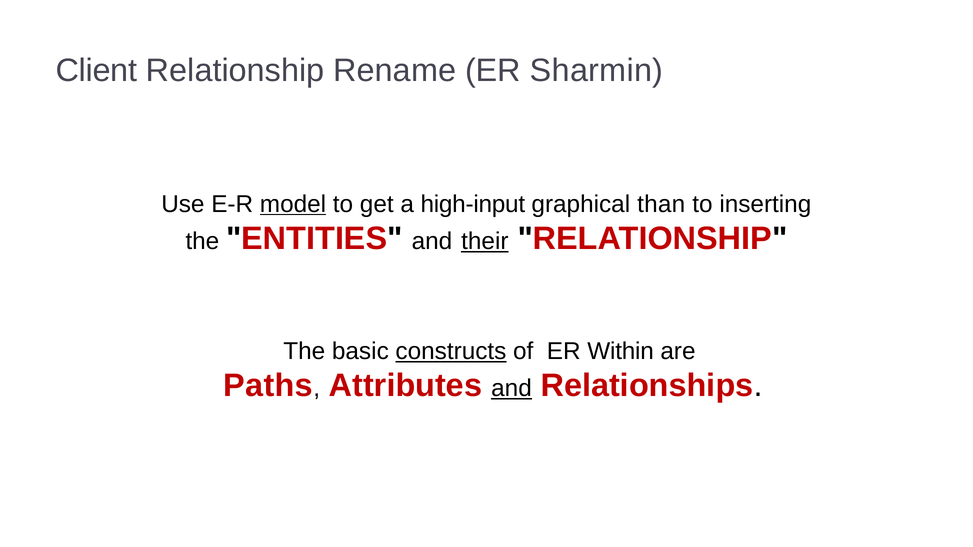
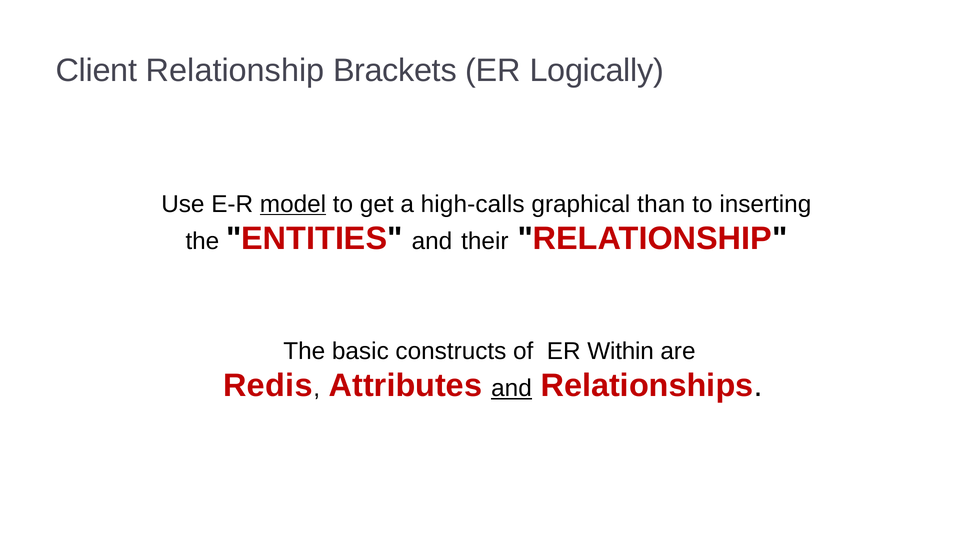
Rename: Rename -> Brackets (395, 70)
Sharmin: Sharmin -> Logically (597, 70)
high-input: high-input -> high-calls (473, 204)
their underline: present -> none (485, 241)
constructs underline: present -> none (451, 351)
Paths: Paths -> Redis (268, 386)
